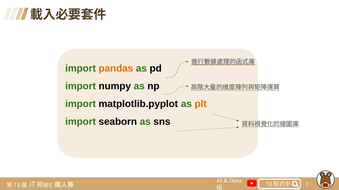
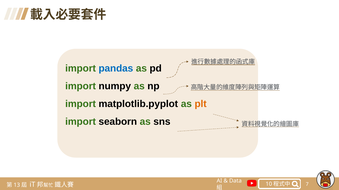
pandas colour: orange -> blue (116, 69)
